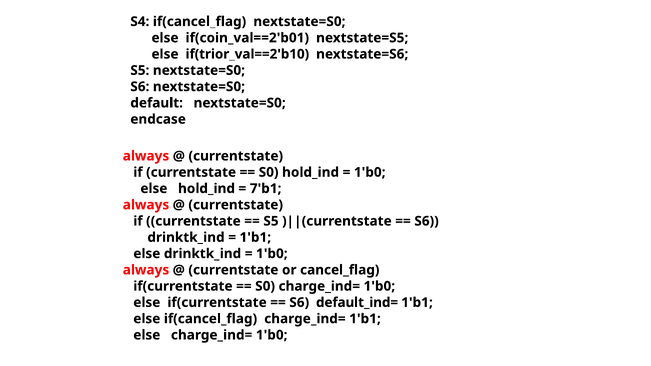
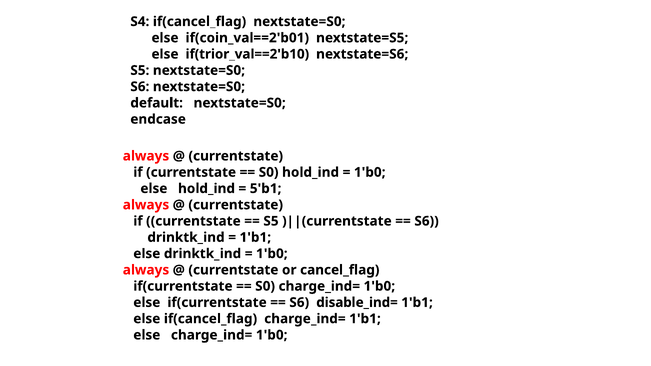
7'b1: 7'b1 -> 5'b1 (266, 189)
default_ind=: default_ind= -> disable_ind= (357, 303)
